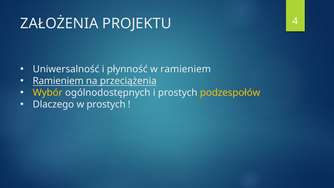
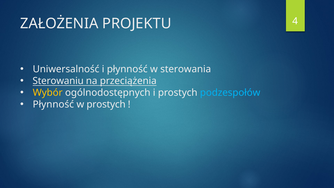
w ramieniem: ramieniem -> sterowania (186, 69)
Ramieniem: Ramieniem -> Sterowaniu (58, 81)
podzespołów colour: yellow -> light blue (230, 93)
Dlaczego: Dlaczego -> Płynność (53, 104)
